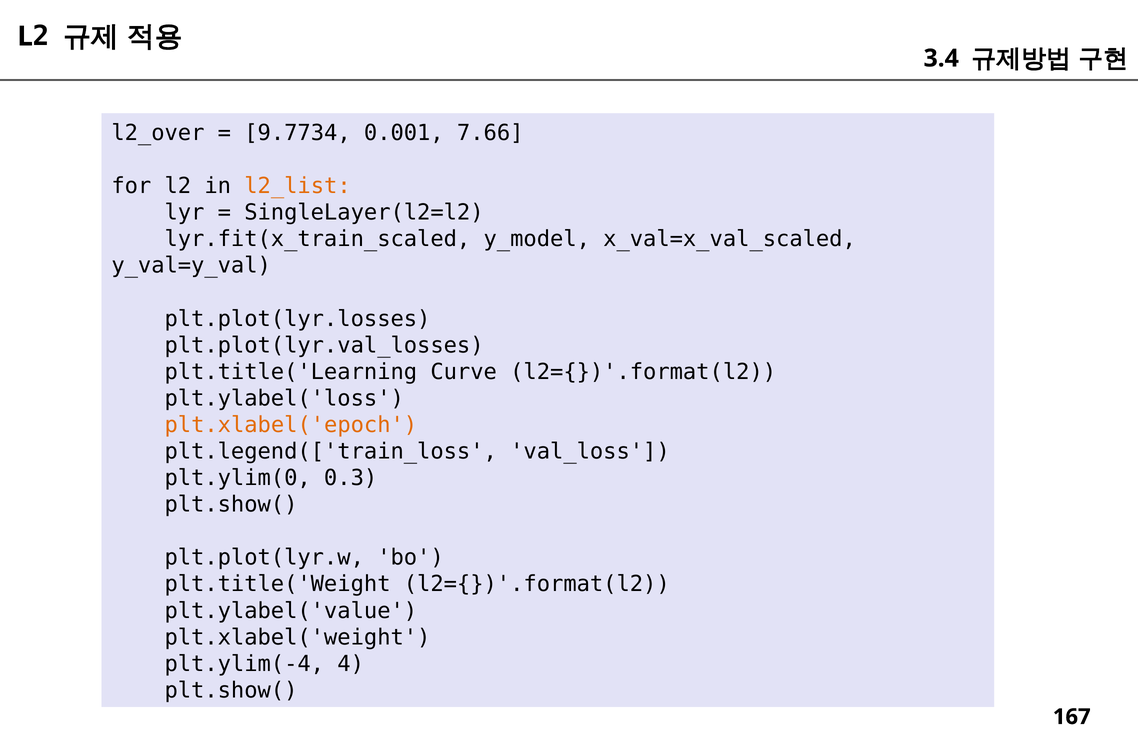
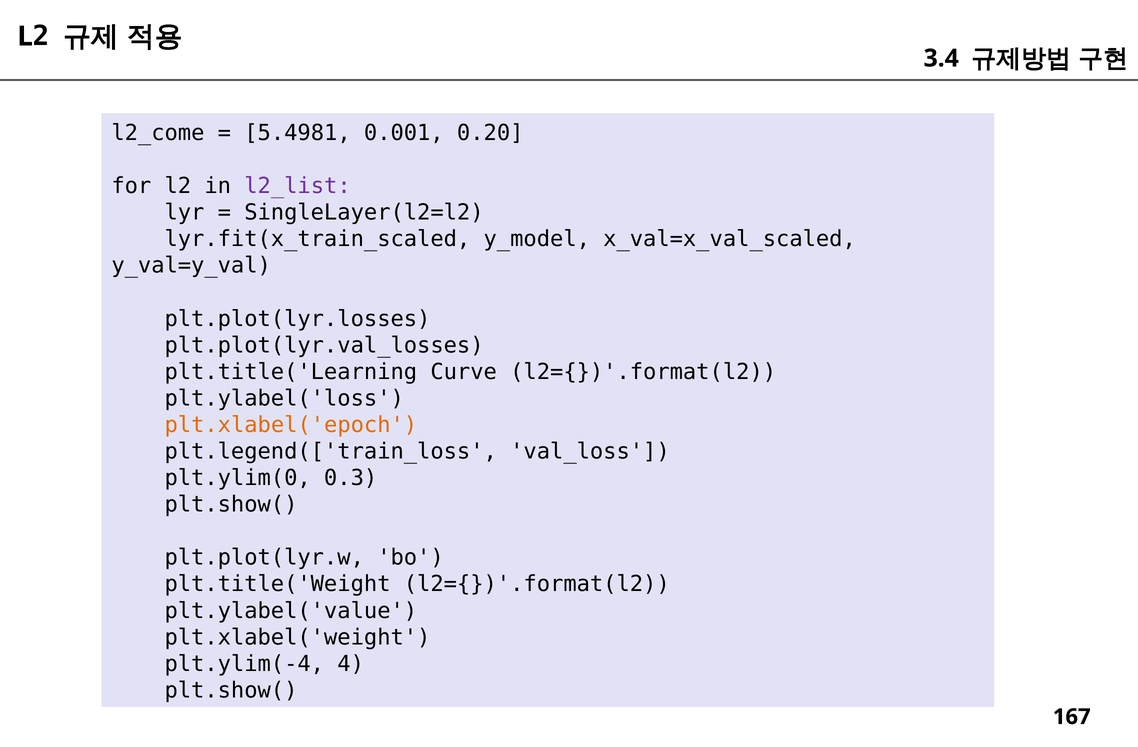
l2_over: l2_over -> l2_come (158, 133)
9.7734: 9.7734 -> 5.4981 (297, 133)
7.66: 7.66 -> 0.20 (490, 133)
l2_list colour: orange -> purple (297, 186)
